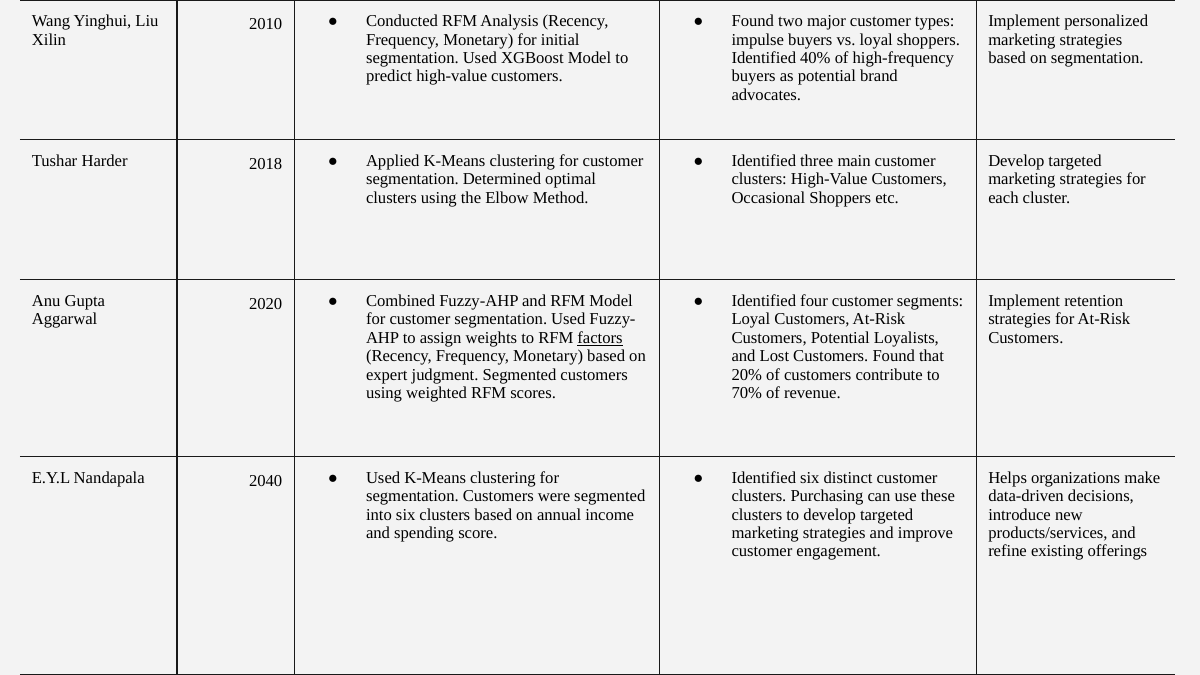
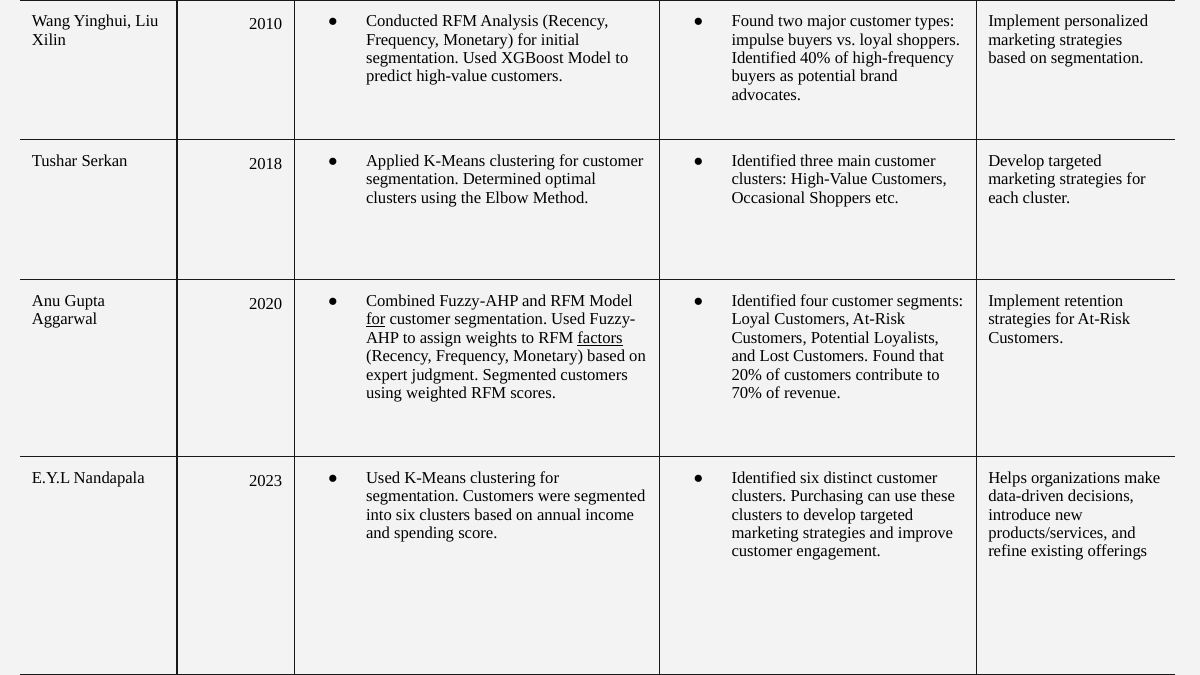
Harder: Harder -> Serkan (105, 161)
for underline: none -> present (376, 319)
2040: 2040 -> 2023 (266, 481)
